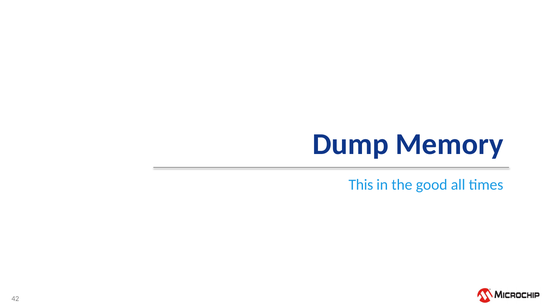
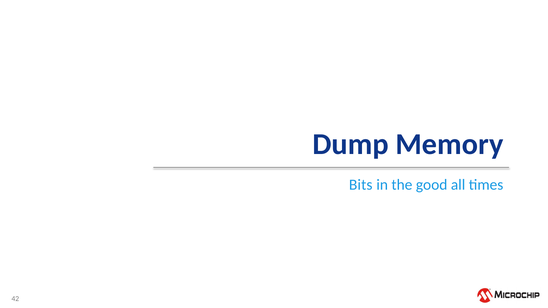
This: This -> Bits (361, 185)
